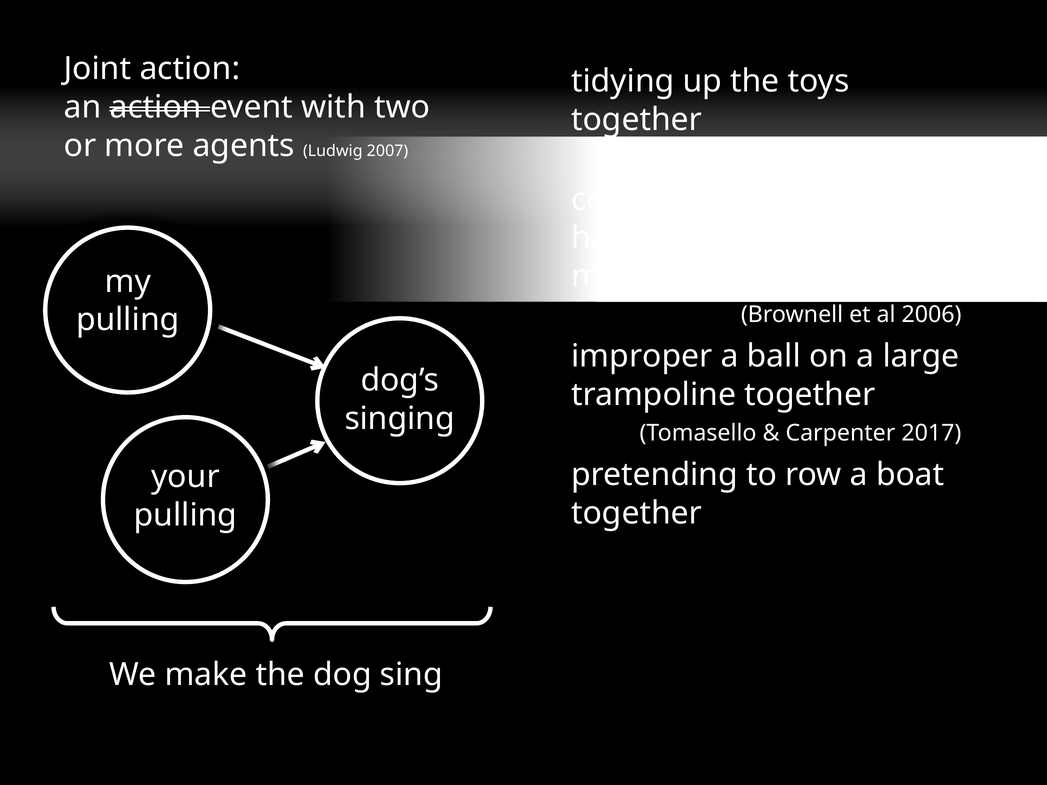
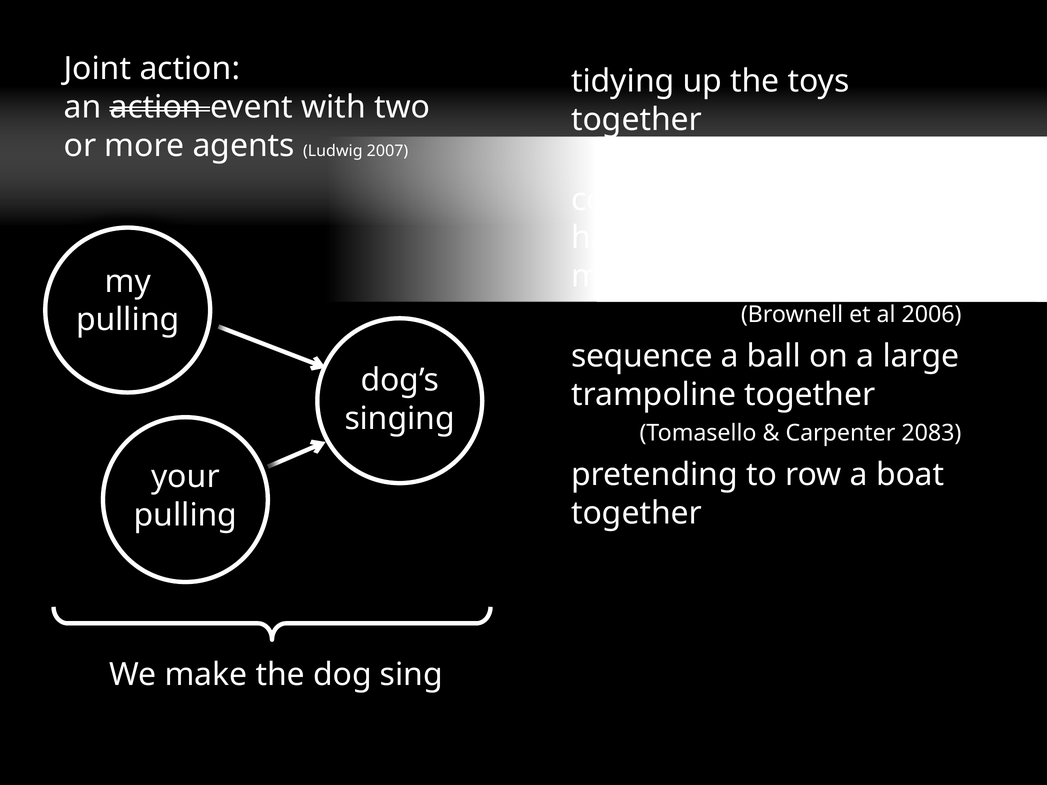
improper: improper -> sequence (642, 356)
2017: 2017 -> 2083 (931, 433)
